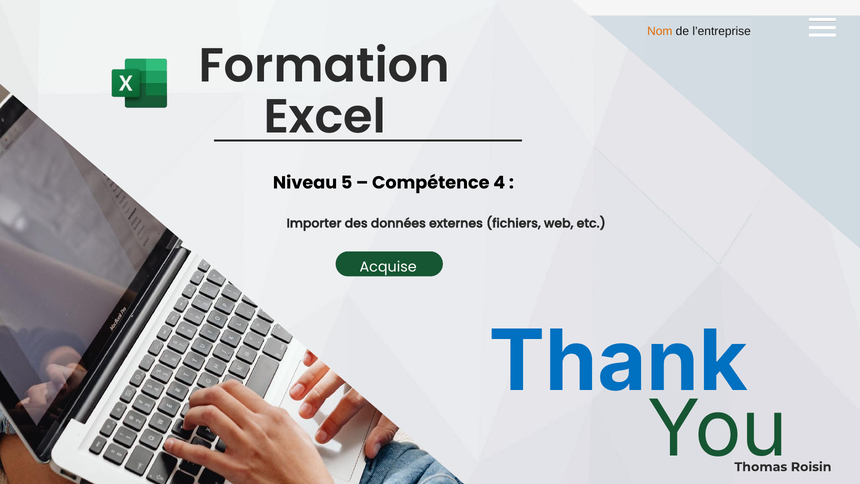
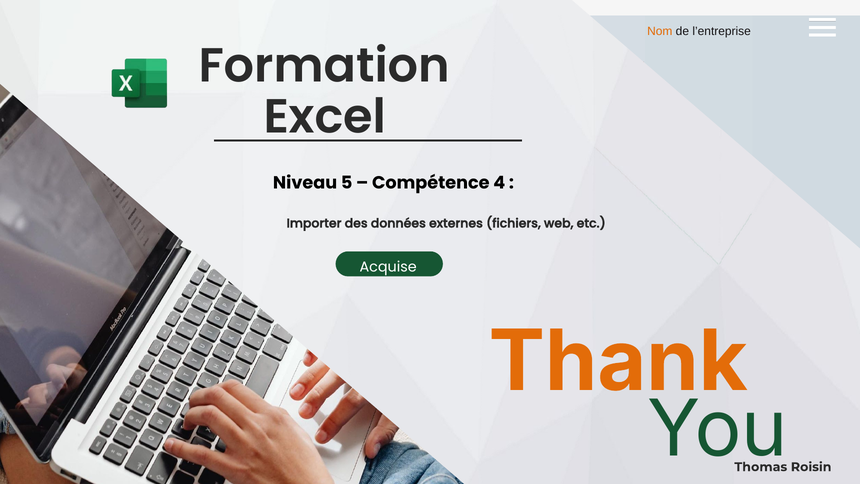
Thank colour: blue -> orange (618, 362)
